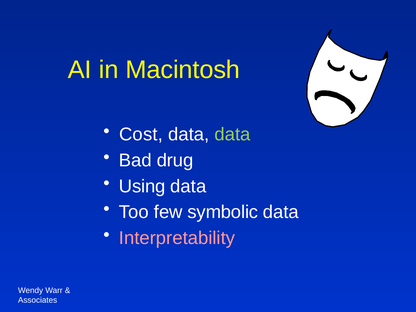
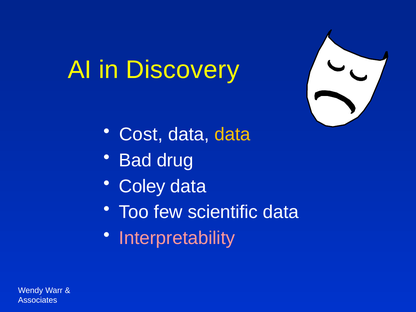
Macintosh: Macintosh -> Discovery (183, 70)
data colour: light green -> yellow (233, 134)
Using: Using -> Coley (142, 186)
symbolic: symbolic -> scientific (223, 212)
